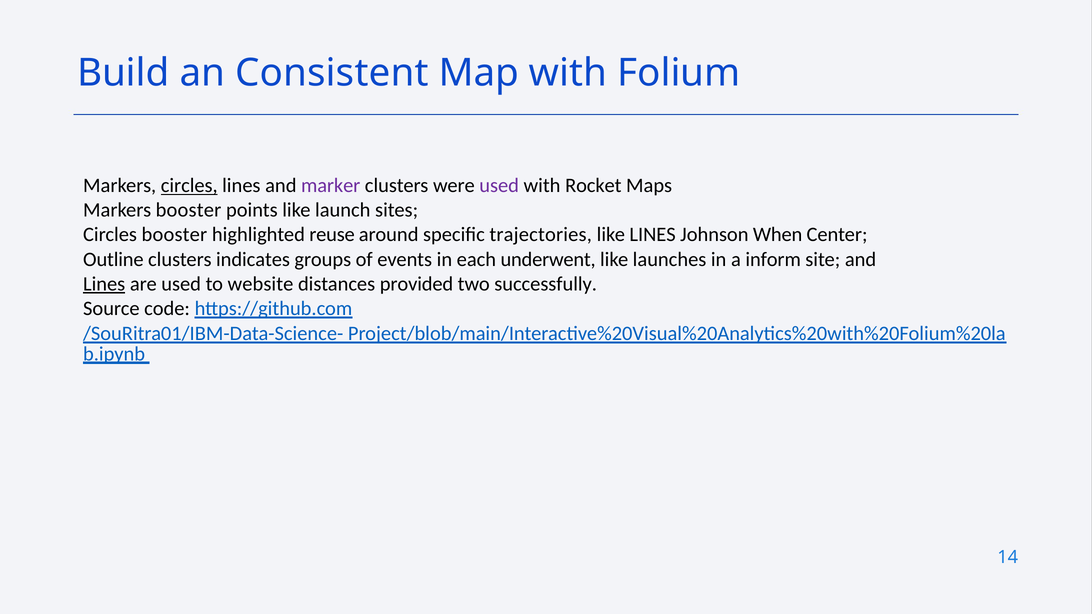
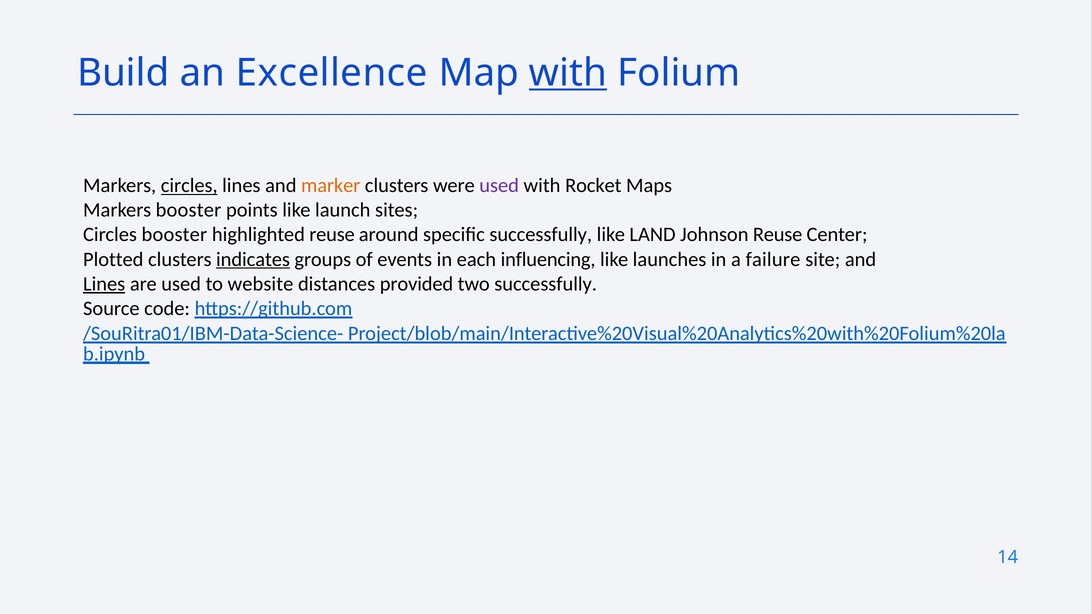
Consistent: Consistent -> Excellence (332, 73)
with underline: none -> present (568, 73)
marker colour: purple -> orange (331, 186)
specific trajectories: trajectories -> successfully (541, 235)
like LINES: LINES -> LAND (653, 235)
Johnson When: When -> Reuse (778, 235)
Outline: Outline -> Plotted (113, 259)
indicates underline: none -> present (253, 259)
underwent: underwent -> influencing (548, 259)
inform: inform -> failure (773, 259)
